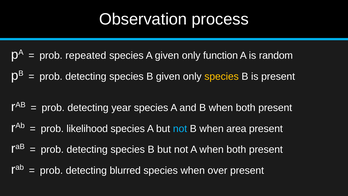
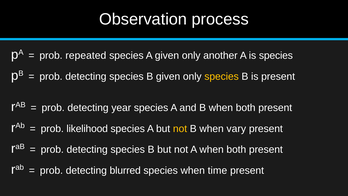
function: function -> another (220, 56)
is random: random -> species (276, 56)
not colour: light blue -> yellow (180, 129)
area: area -> vary (236, 129)
over: over -> time (217, 170)
